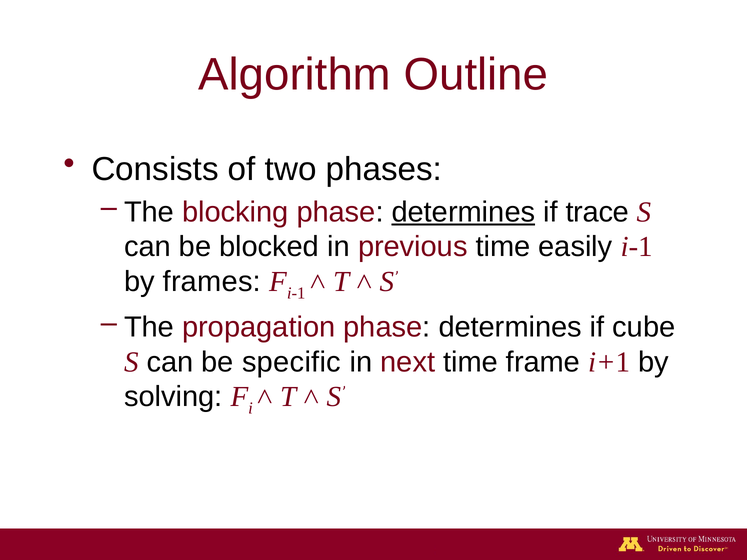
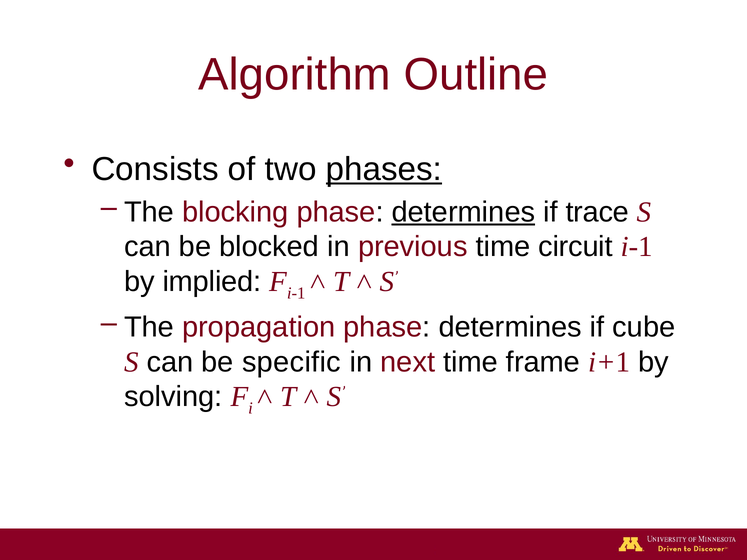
phases underline: none -> present (384, 169)
easily: easily -> circuit (575, 247)
frames: frames -> implied (212, 282)
